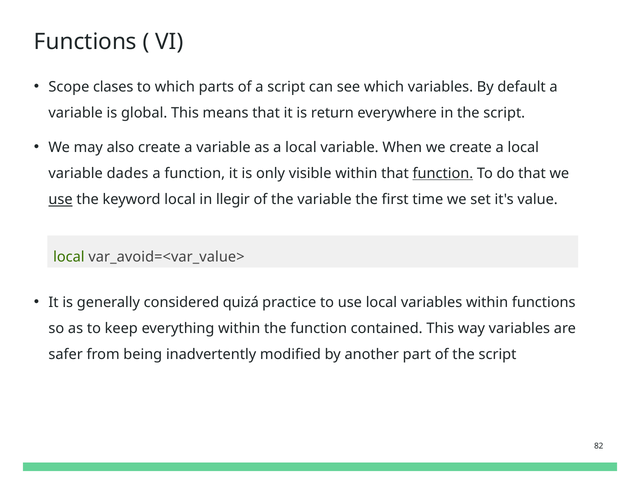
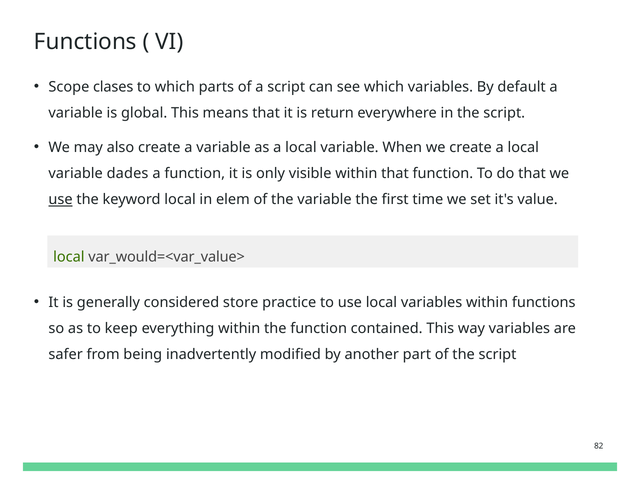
function underline: present -> none (443, 174)
llegir: llegir -> elem (233, 200)
var_avoid=<var_value>: var_avoid=<var_value> -> var_would=<var_value> (167, 257)
quizá: quizá -> store (241, 303)
